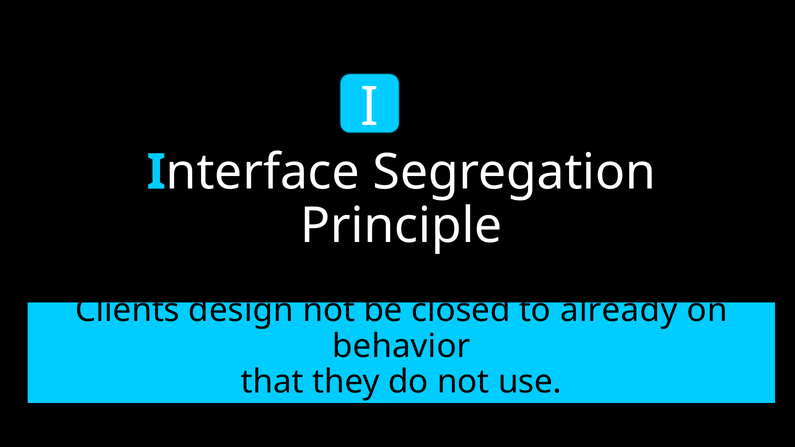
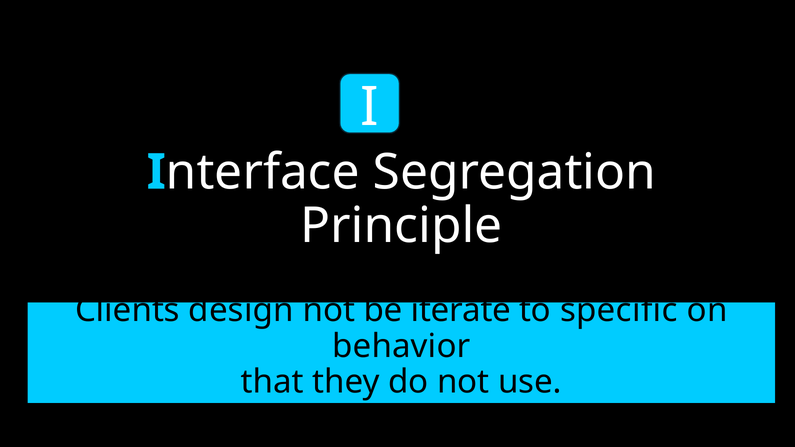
closed: closed -> iterate (461, 310)
already: already -> specific (619, 310)
